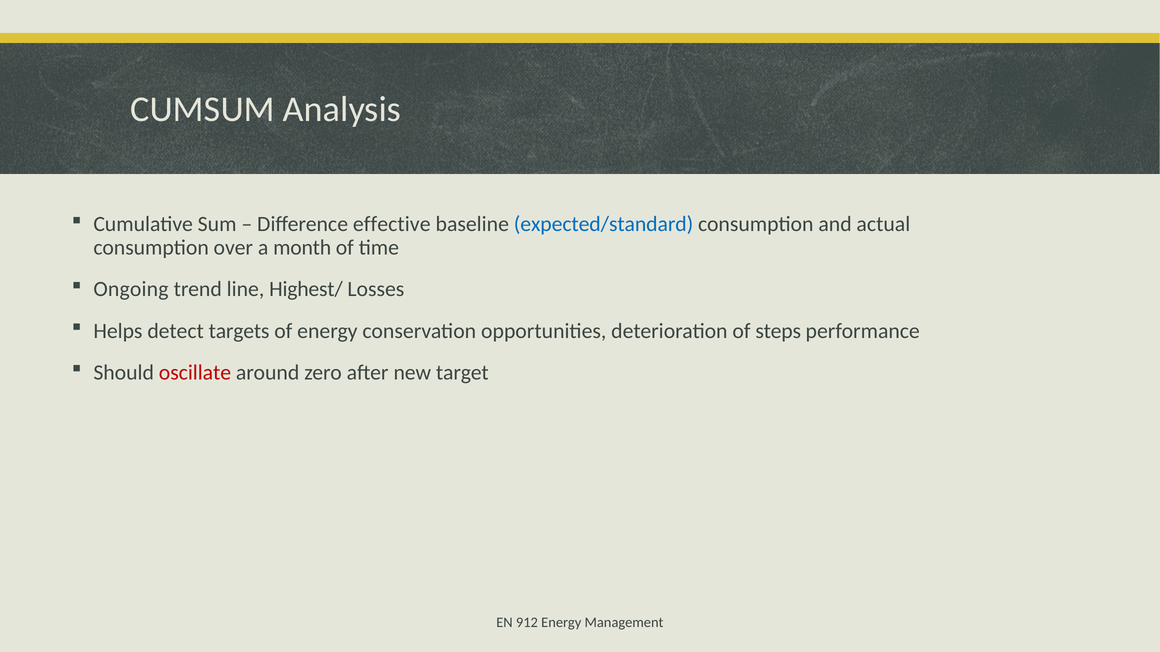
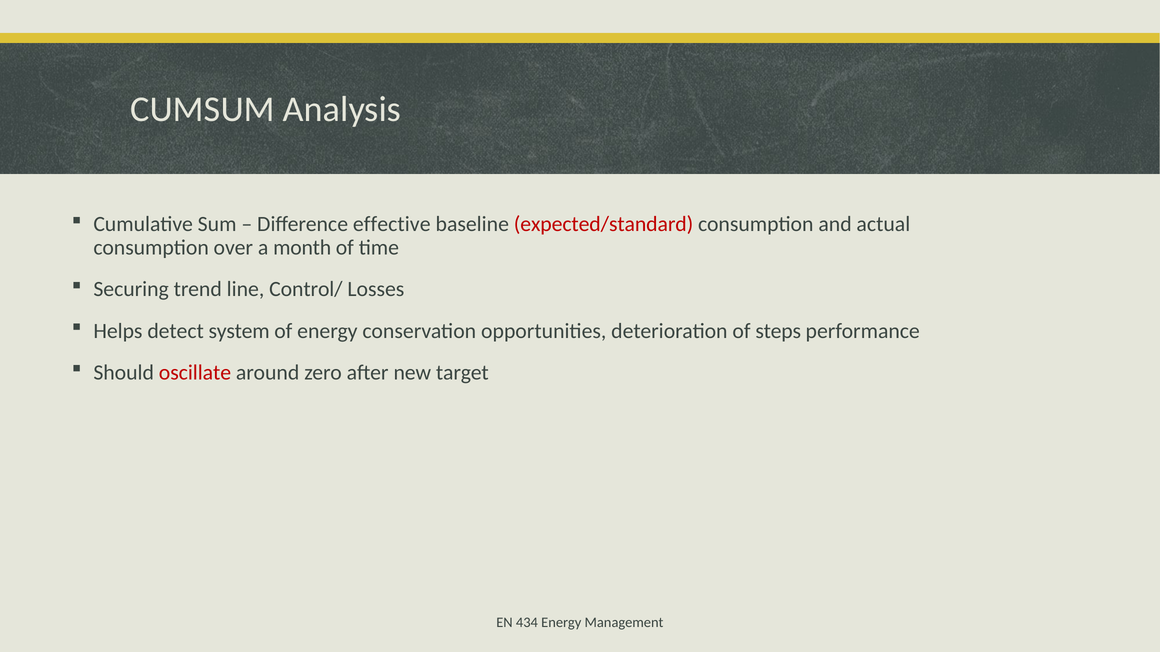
expected/standard colour: blue -> red (604, 224)
Ongoing: Ongoing -> Securing (131, 290)
Highest/: Highest/ -> Control/ (306, 290)
targets: targets -> system (239, 331)
912: 912 -> 434 (527, 623)
